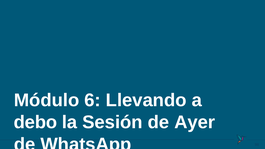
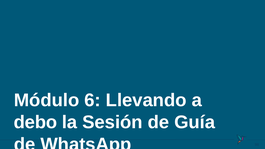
Ayer: Ayer -> Guía (195, 122)
